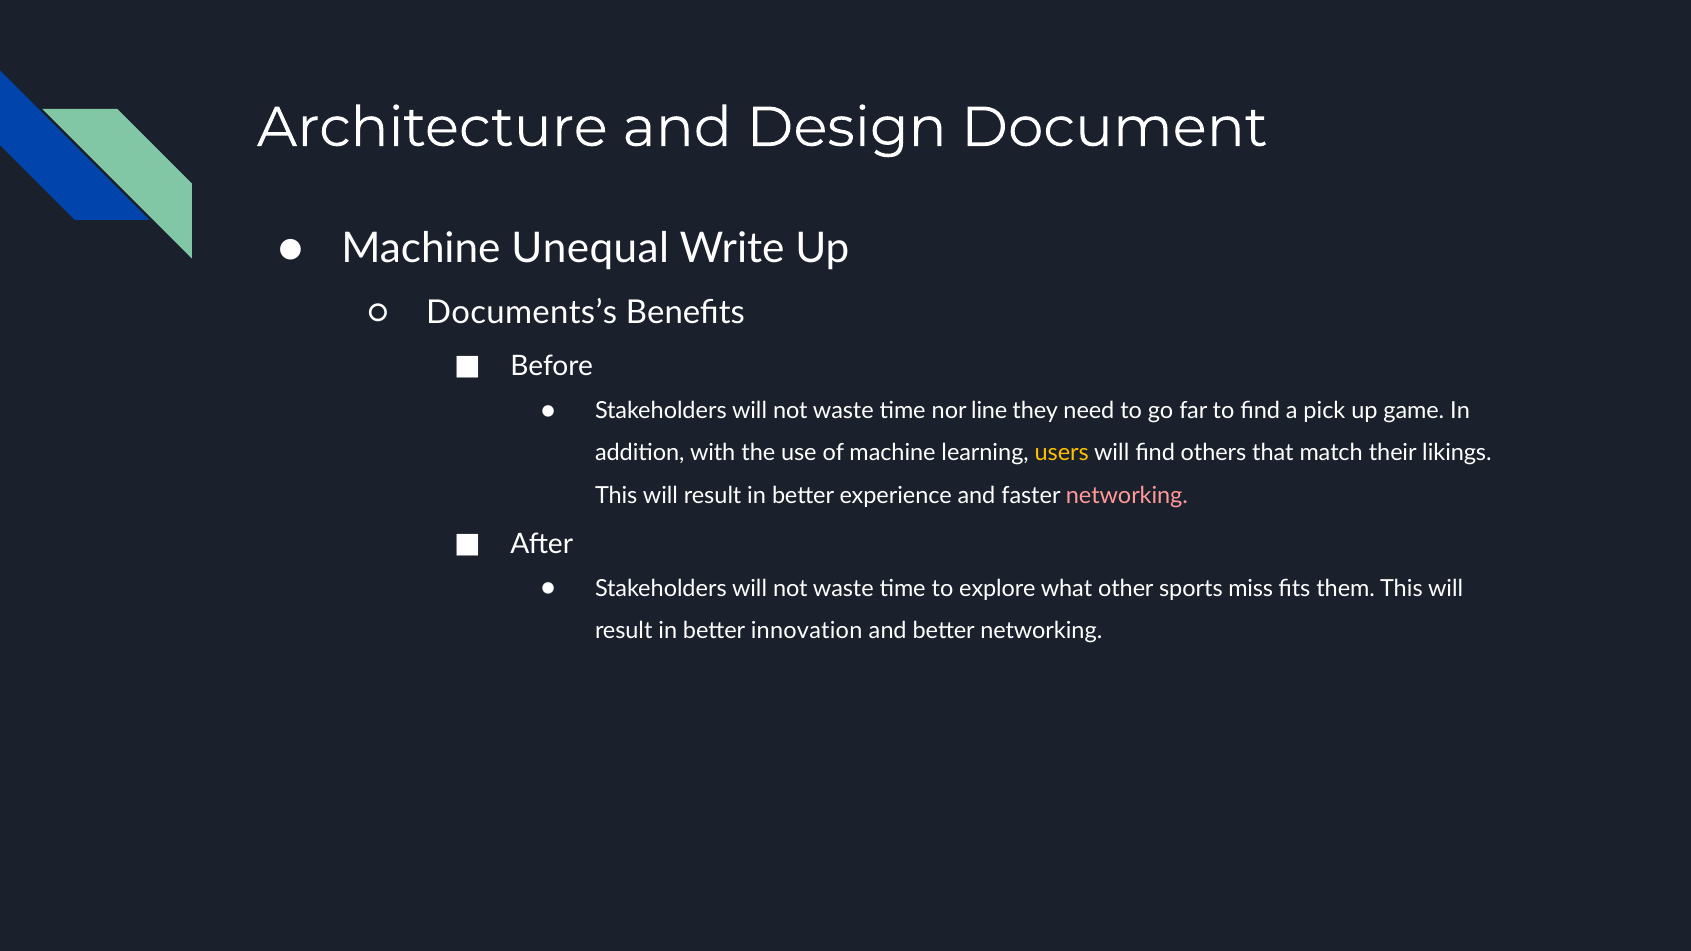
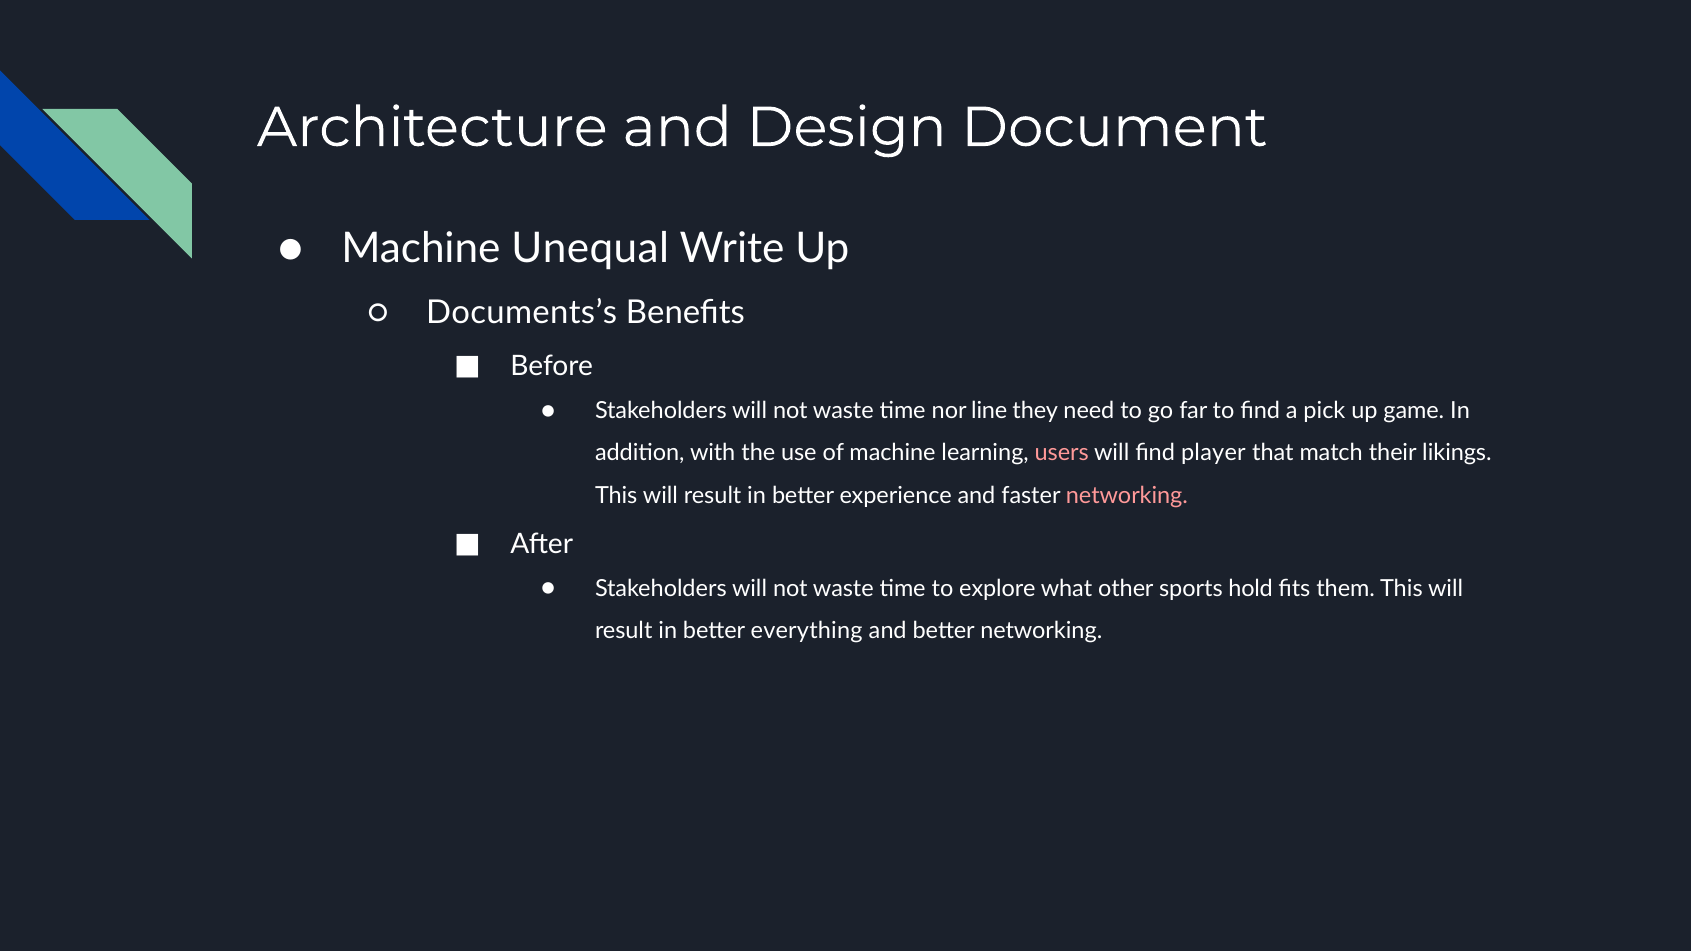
users colour: yellow -> pink (1062, 453)
others: others -> player (1213, 453)
miss: miss -> hold (1251, 589)
innovation: innovation -> everything (807, 631)
